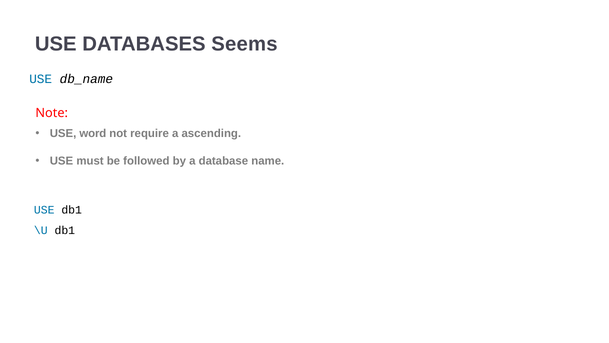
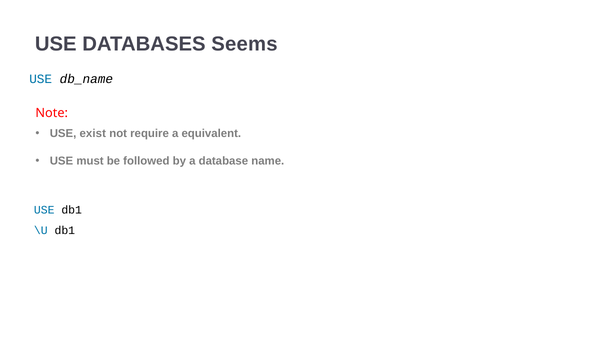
word: word -> exist (93, 133)
ascending: ascending -> equivalent (211, 133)
